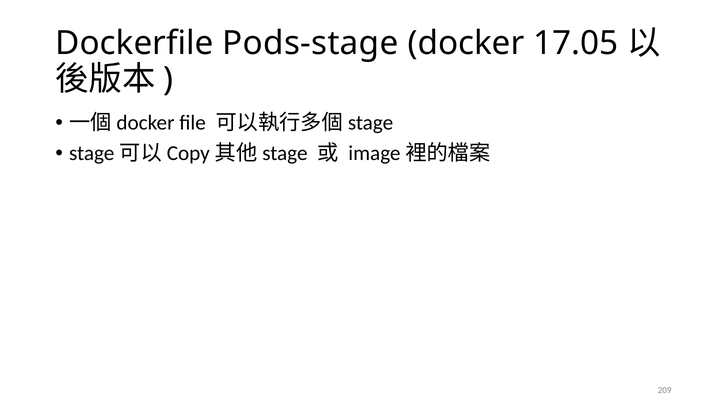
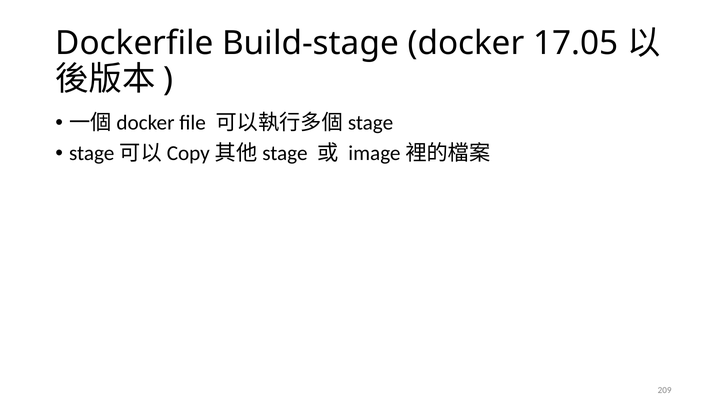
Pods-stage: Pods-stage -> Build-stage (311, 43)
